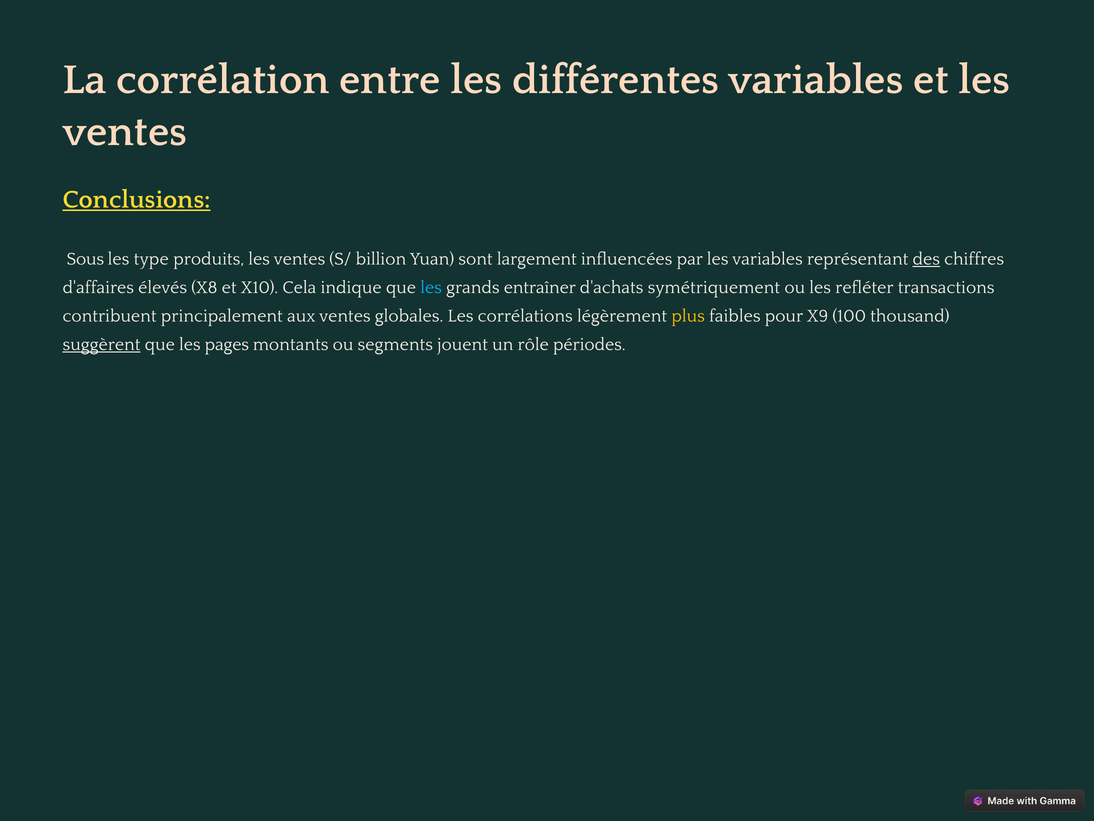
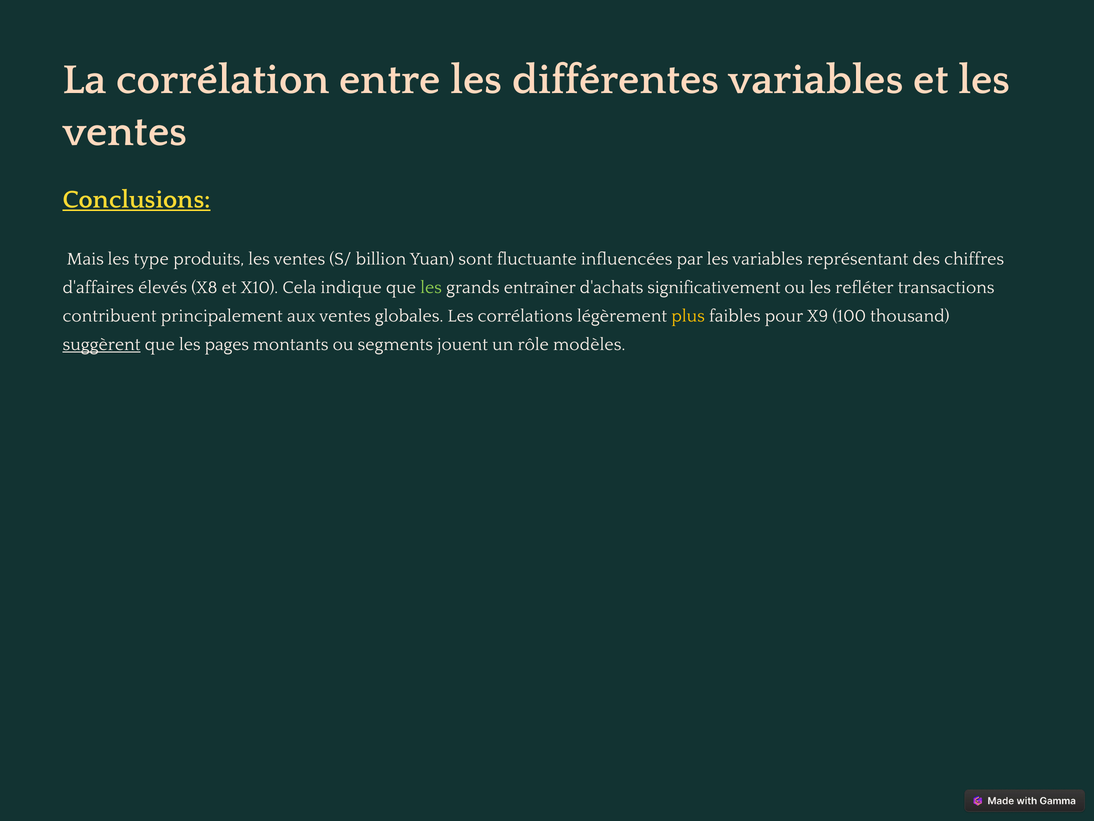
Sous: Sous -> Mais (85, 259)
largement: largement -> fluctuante (537, 259)
des underline: present -> none (926, 259)
les colour: light blue -> light green (431, 287)
symétriquement: symétriquement -> significativement (714, 287)
périodes: périodes -> modèles (589, 344)
